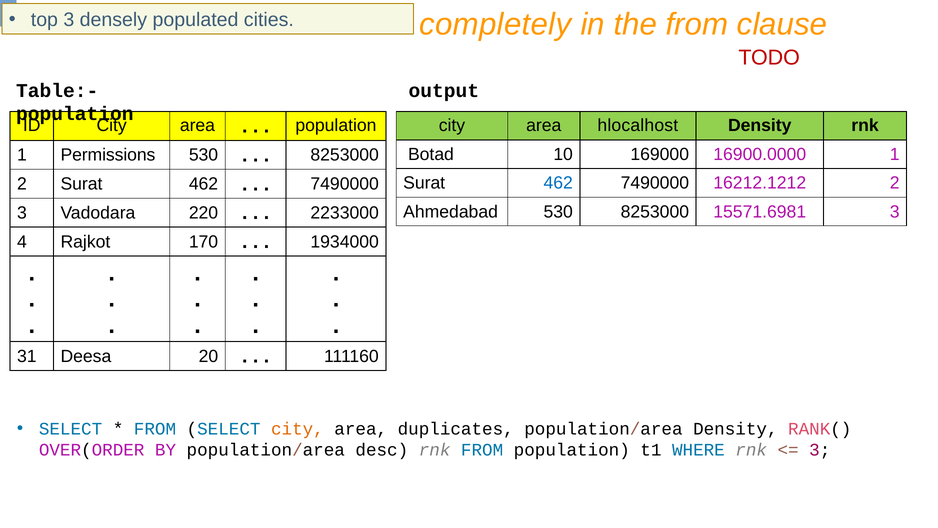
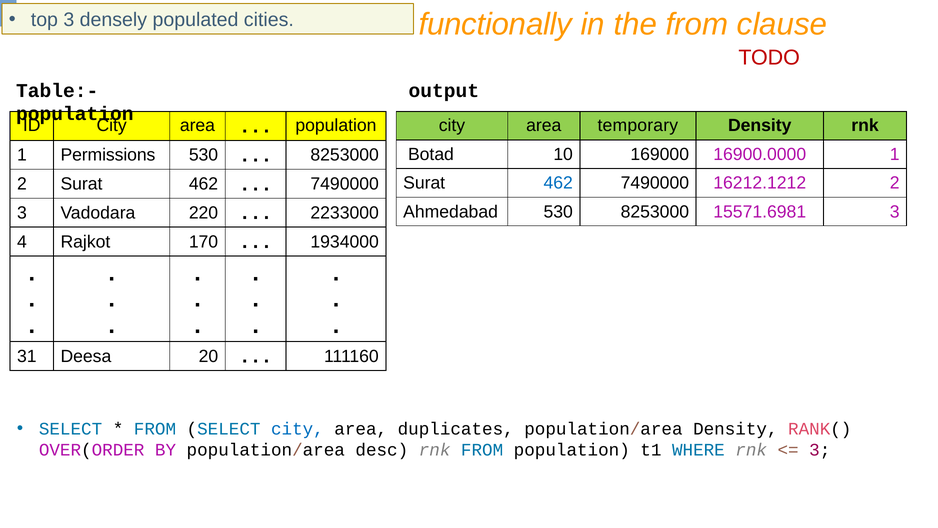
completely: completely -> functionally (495, 24)
hlocalhost: hlocalhost -> temporary (638, 125)
city colour: orange -> blue (297, 429)
